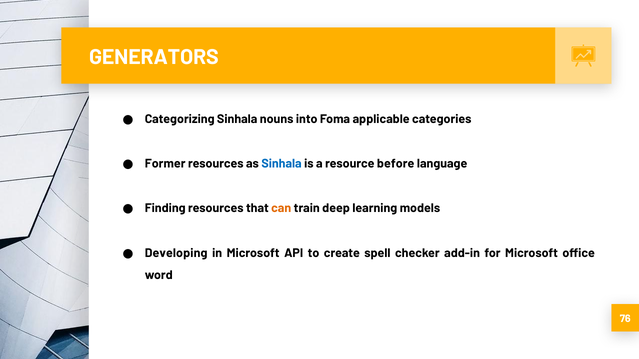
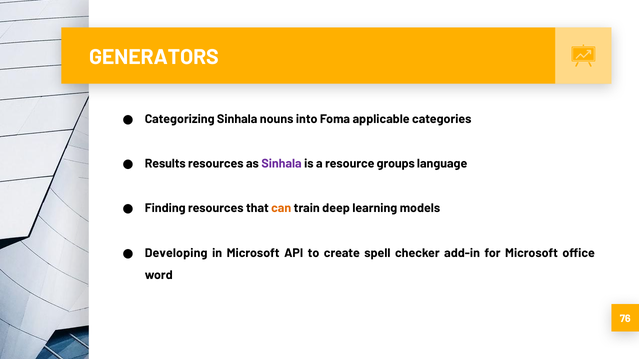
Former: Former -> Results (165, 164)
Sinhala colour: blue -> purple (282, 164)
before: before -> groups (396, 164)
